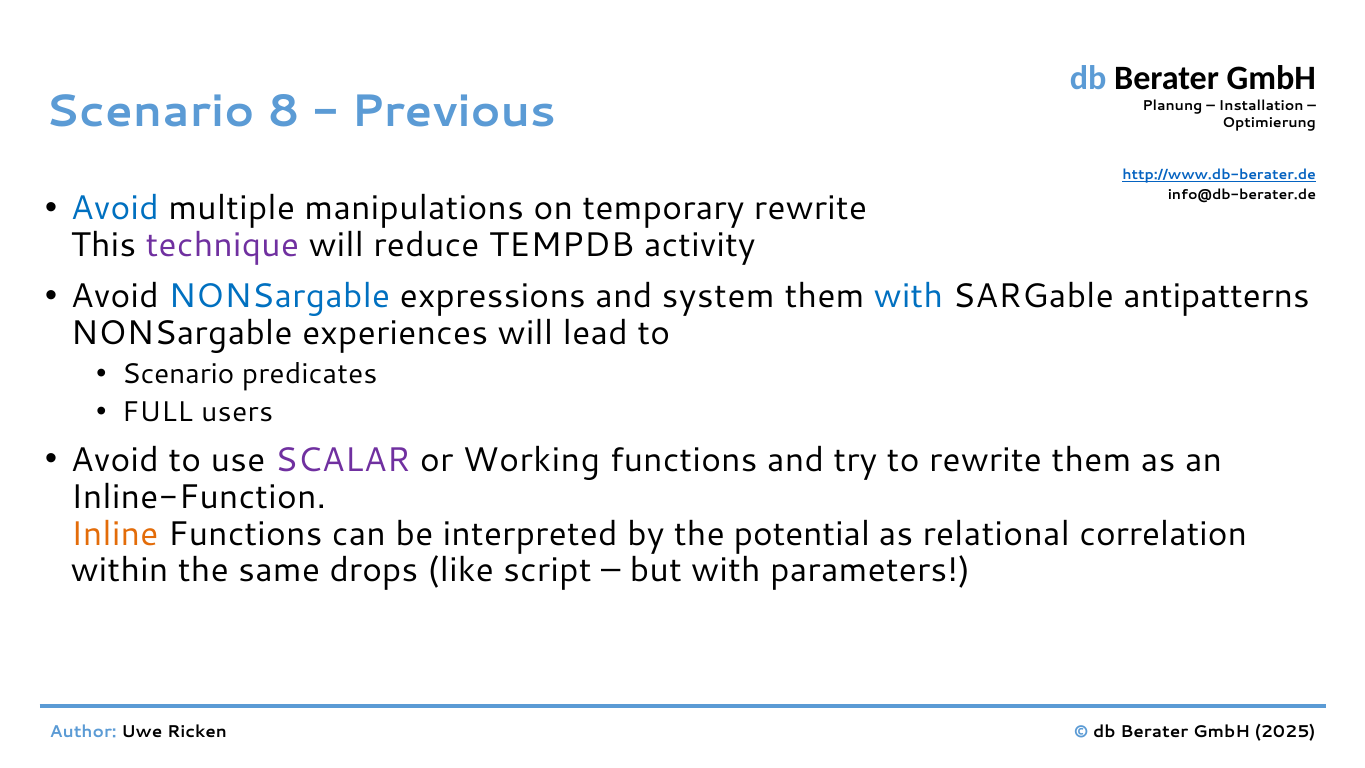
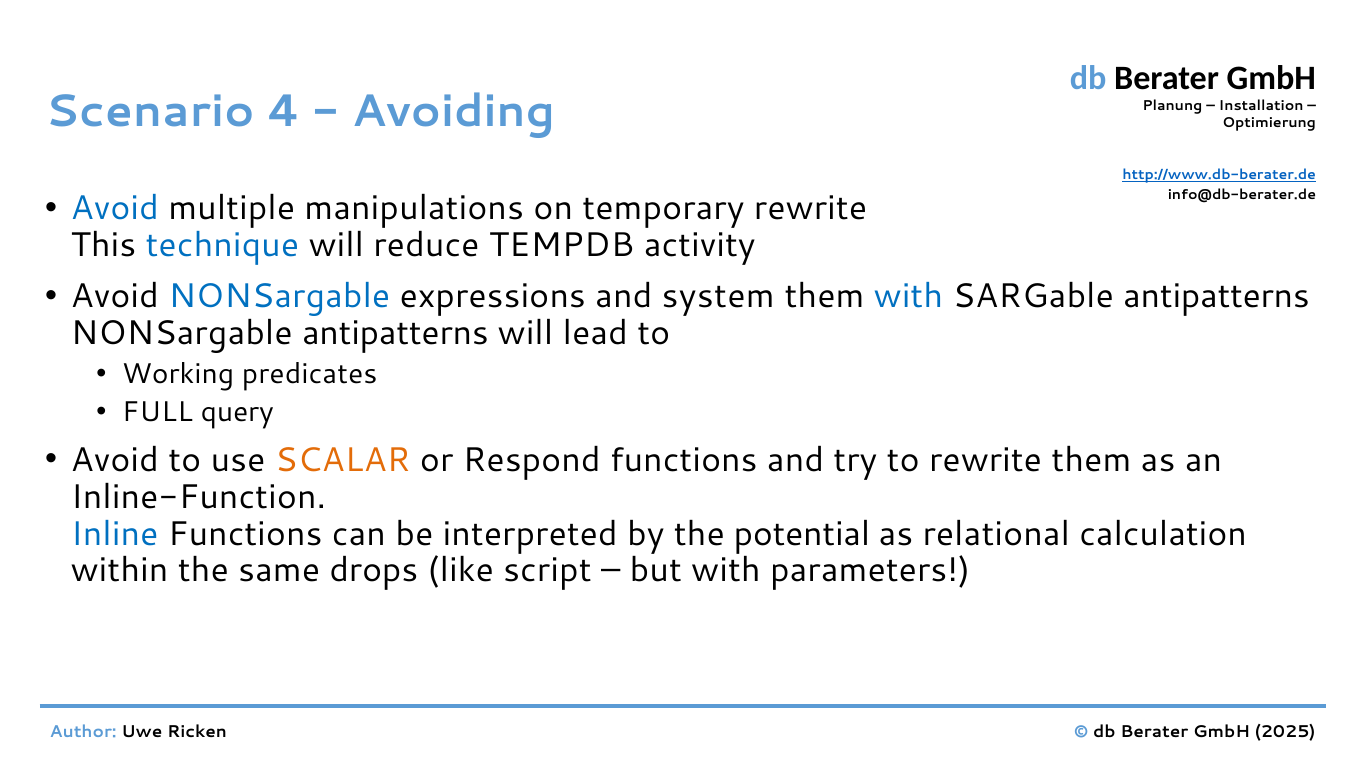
8: 8 -> 4 (284, 112)
Previous: Previous -> Avoiding (453, 112)
technique colour: purple -> blue (222, 245)
NONSargable experiences: experiences -> antipatterns (395, 333)
Scenario: Scenario -> Working (178, 374)
users: users -> query (237, 412)
SCALAR colour: purple -> orange (343, 460)
Working: Working -> Respond (532, 460)
Inline colour: orange -> blue (115, 534)
correlation: correlation -> calculation (1163, 534)
